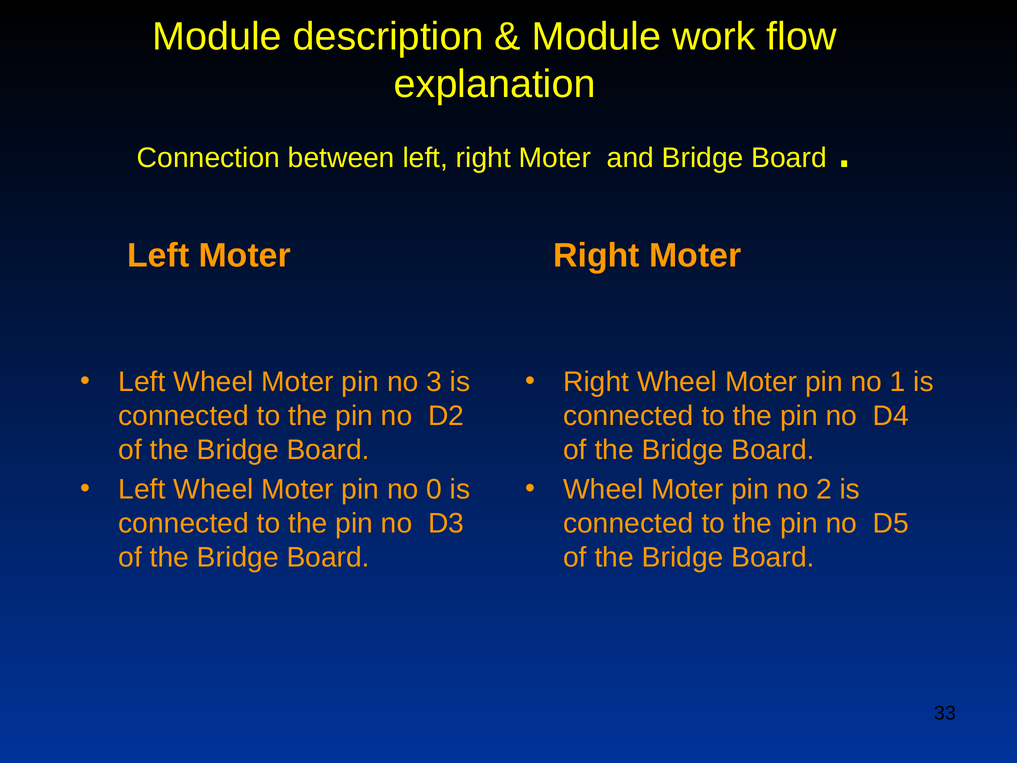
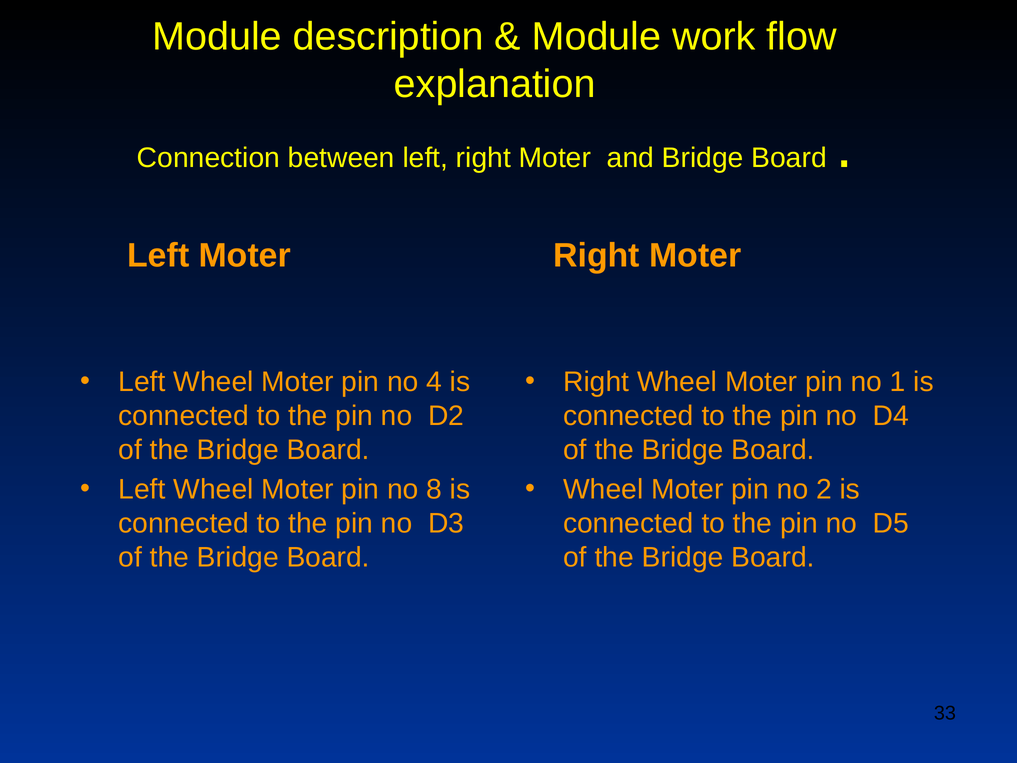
3: 3 -> 4 (434, 382)
0: 0 -> 8 (434, 489)
